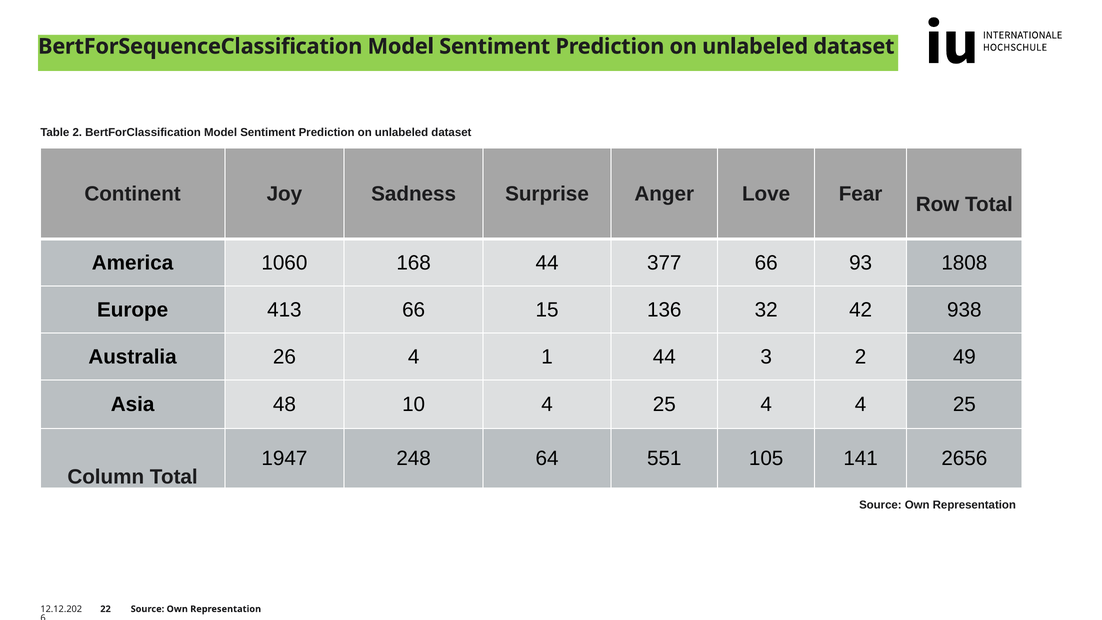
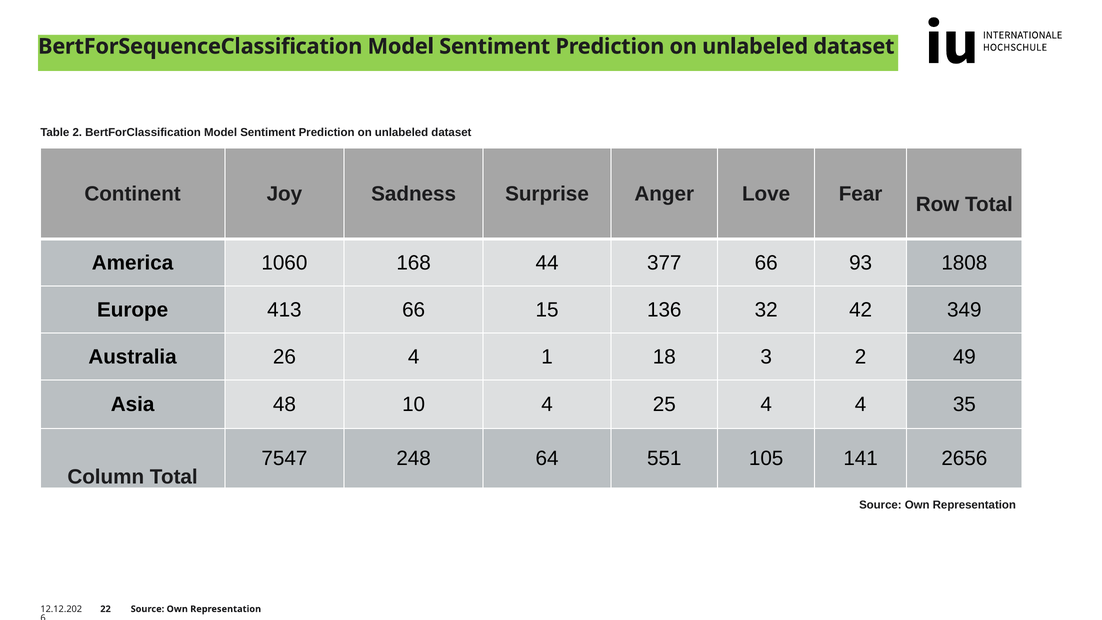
938: 938 -> 349 (964, 310)
1 44: 44 -> 18 (664, 357)
4 4 25: 25 -> 35 (964, 404)
1947: 1947 -> 7547 (284, 459)
